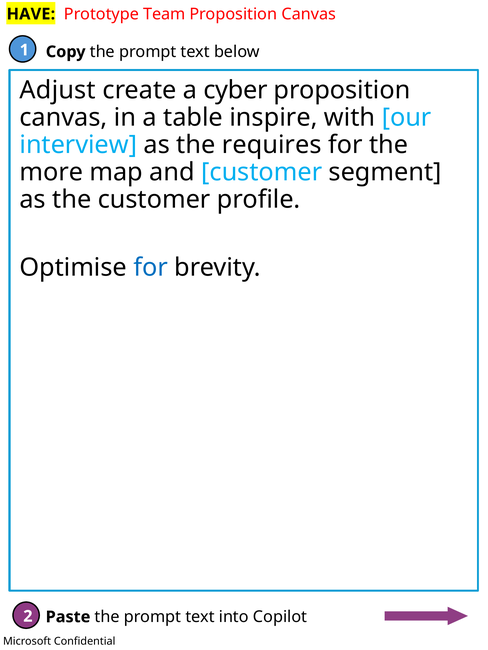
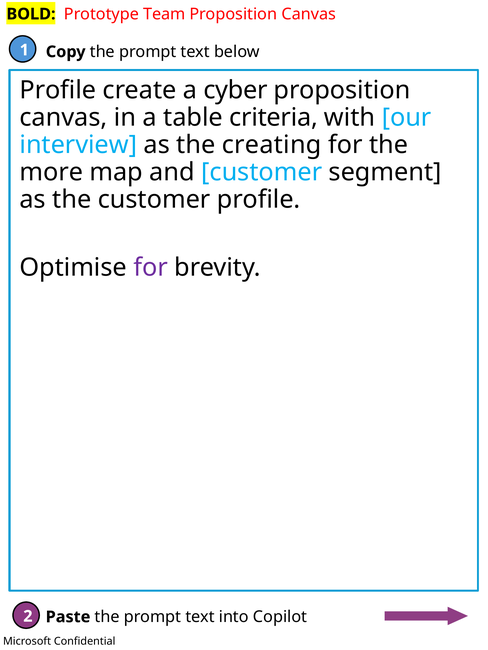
HAVE: HAVE -> BOLD (31, 14)
Adjust: Adjust -> Profile (58, 90)
inspire: inspire -> criteria (274, 118)
requires: requires -> creating (272, 145)
for colour: blue -> purple (151, 268)
